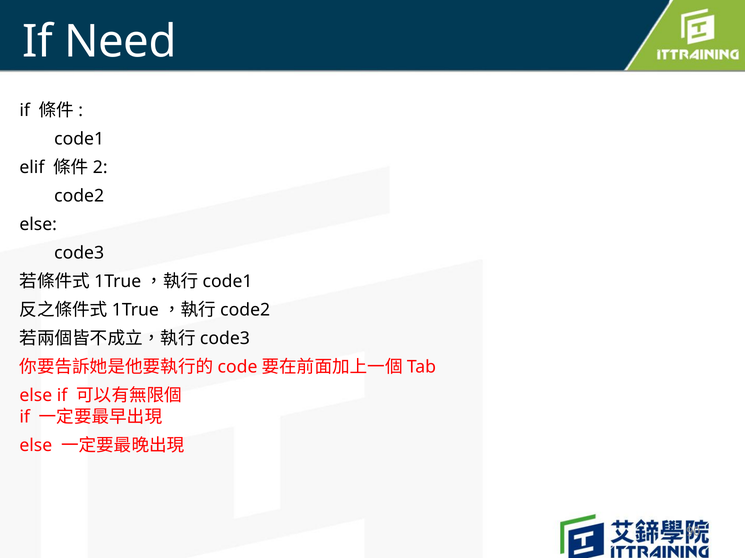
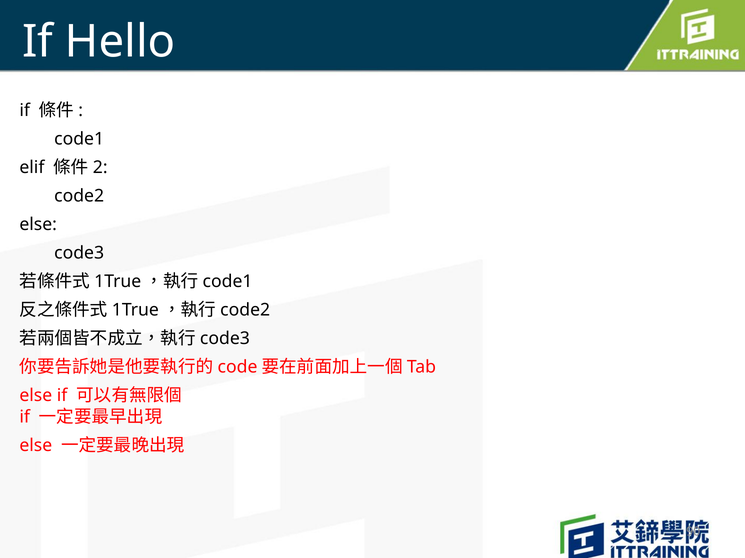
Need: Need -> Hello (120, 42)
